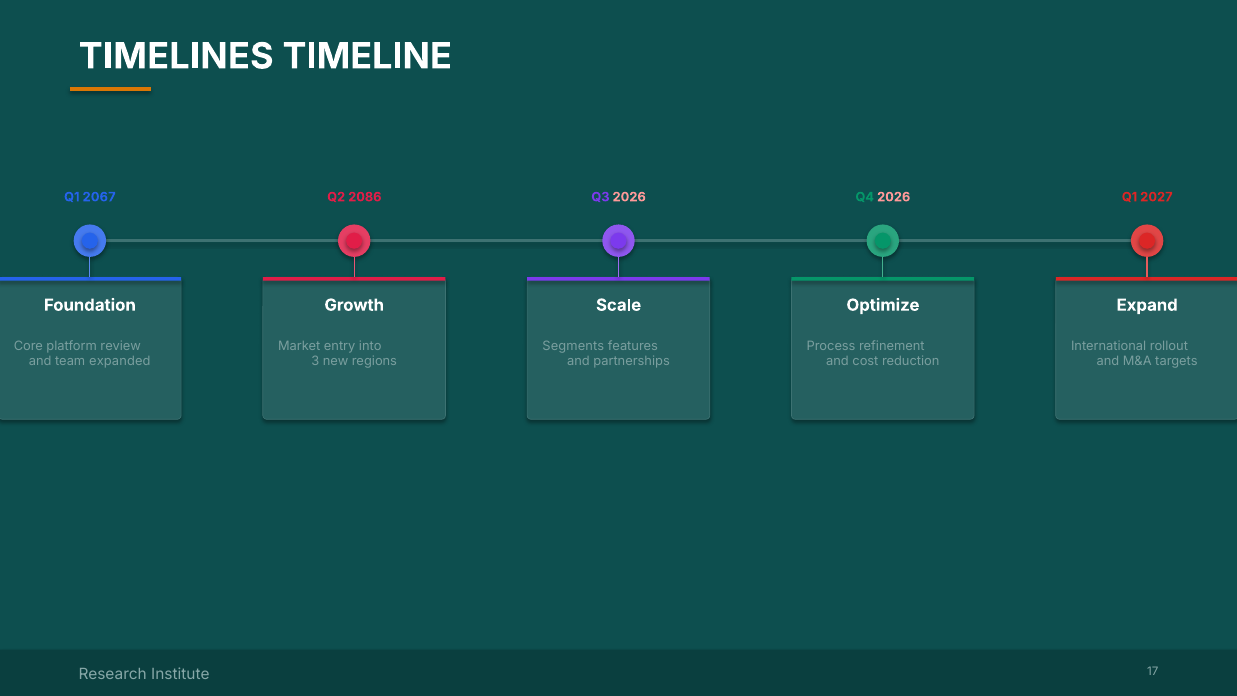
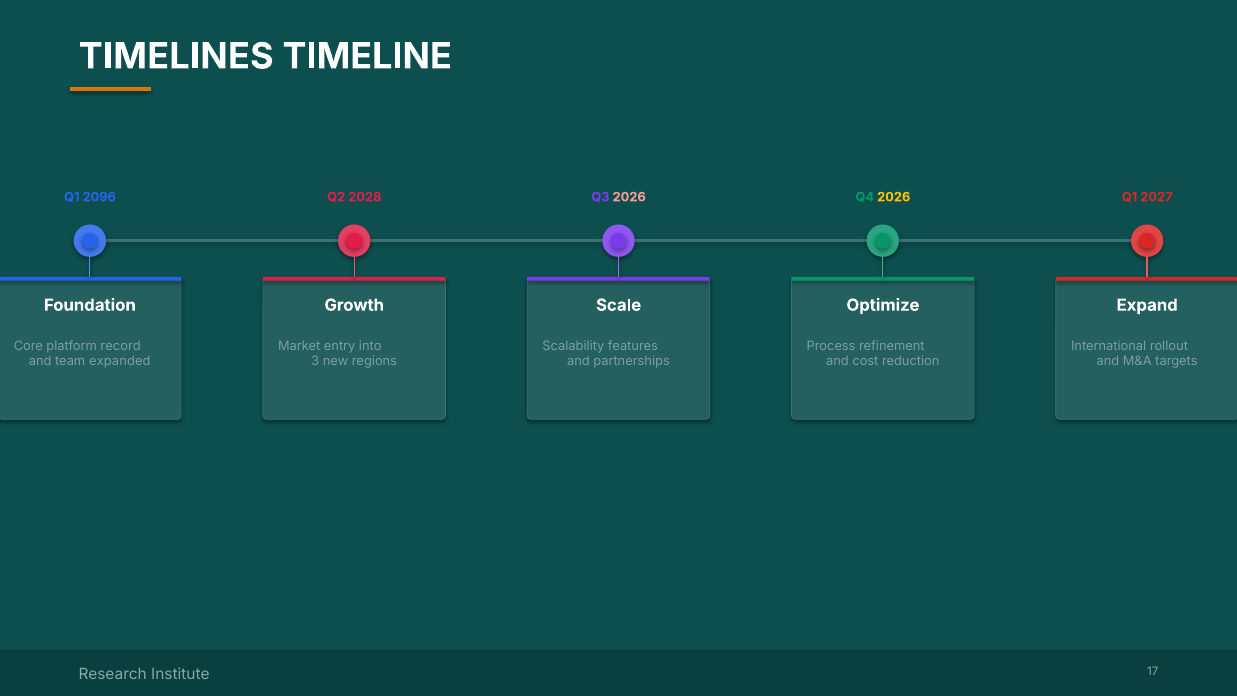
2067: 2067 -> 2096 (99, 197)
2086: 2086 -> 2028 (365, 197)
2026 colour: pink -> yellow (894, 197)
review: review -> record (121, 346)
Segments: Segments -> Scalability (573, 346)
